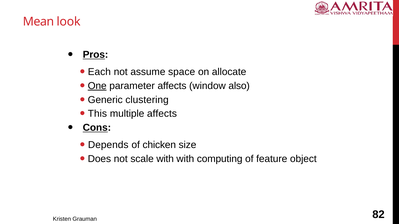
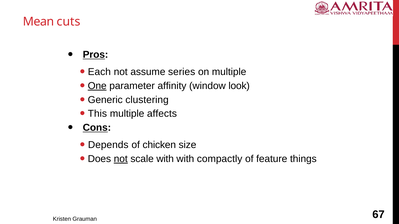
look: look -> cuts (69, 22)
space: space -> series (182, 72)
on allocate: allocate -> multiple (229, 72)
parameter affects: affects -> affinity (172, 86)
also: also -> look (239, 86)
not underline: none -> present (121, 159)
computing: computing -> compactly (220, 159)
object: object -> things (303, 159)
82: 82 -> 67 (378, 215)
